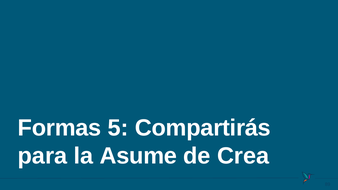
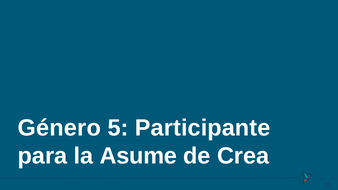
Formas: Formas -> Género (59, 128)
Compartirás: Compartirás -> Participante (203, 128)
